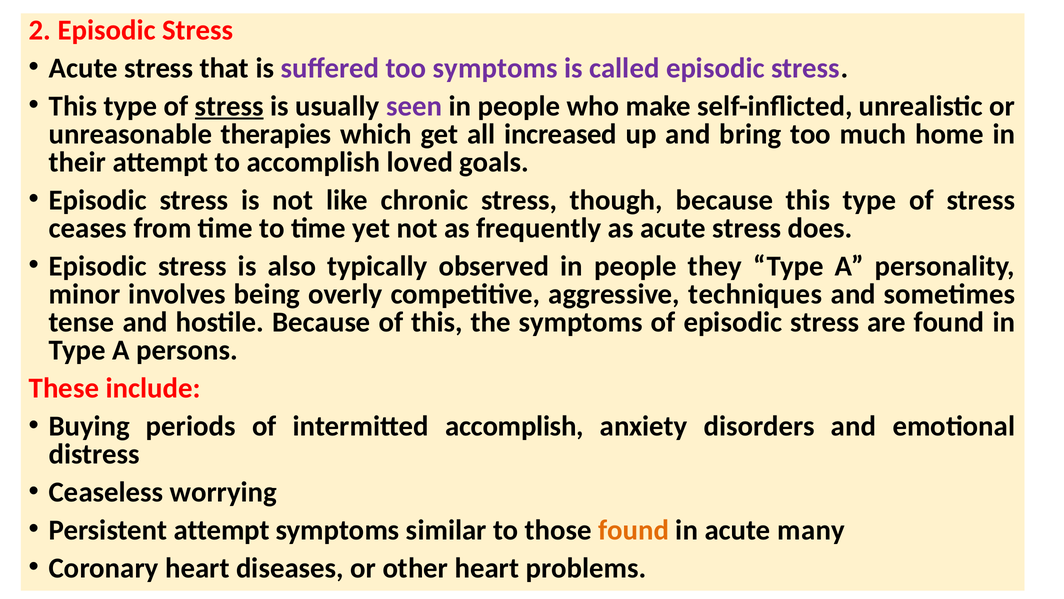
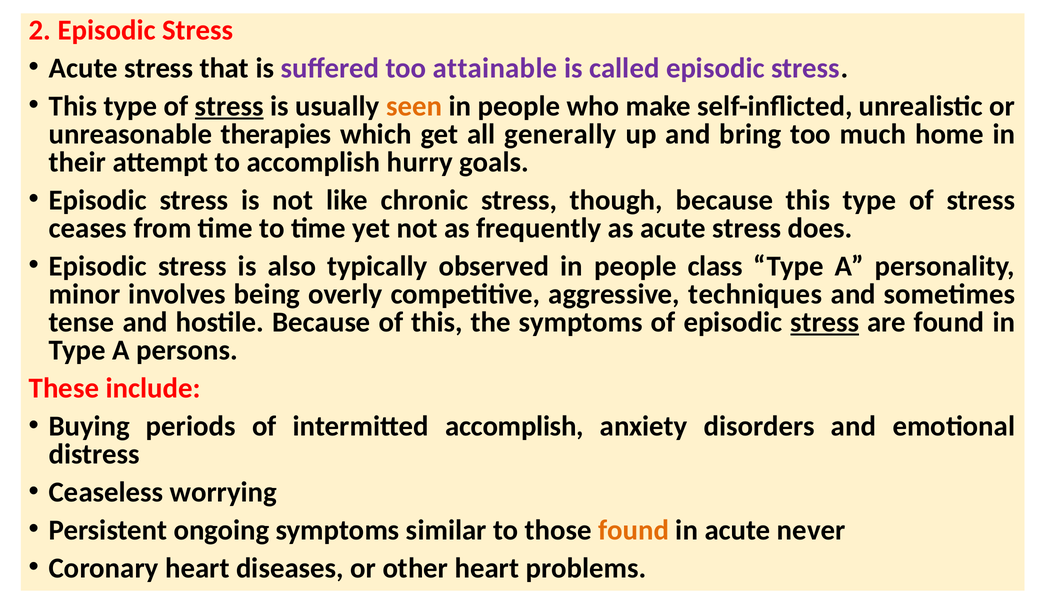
too symptoms: symptoms -> attainable (495, 68)
seen colour: purple -> orange (414, 106)
increased: increased -> generally (560, 134)
loved: loved -> hurry (420, 162)
they: they -> class (715, 266)
stress underline: none -> present (825, 322)
Persistent attempt: attempt -> ongoing (221, 530)
many: many -> never (811, 530)
